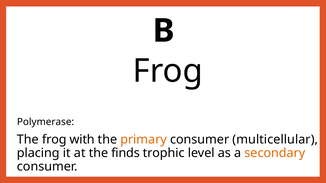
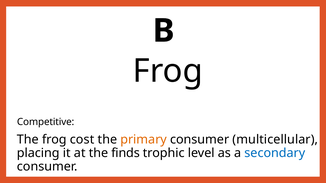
Polymerase: Polymerase -> Competitive (46, 122)
with: with -> cost (82, 140)
secondary colour: orange -> blue (275, 153)
